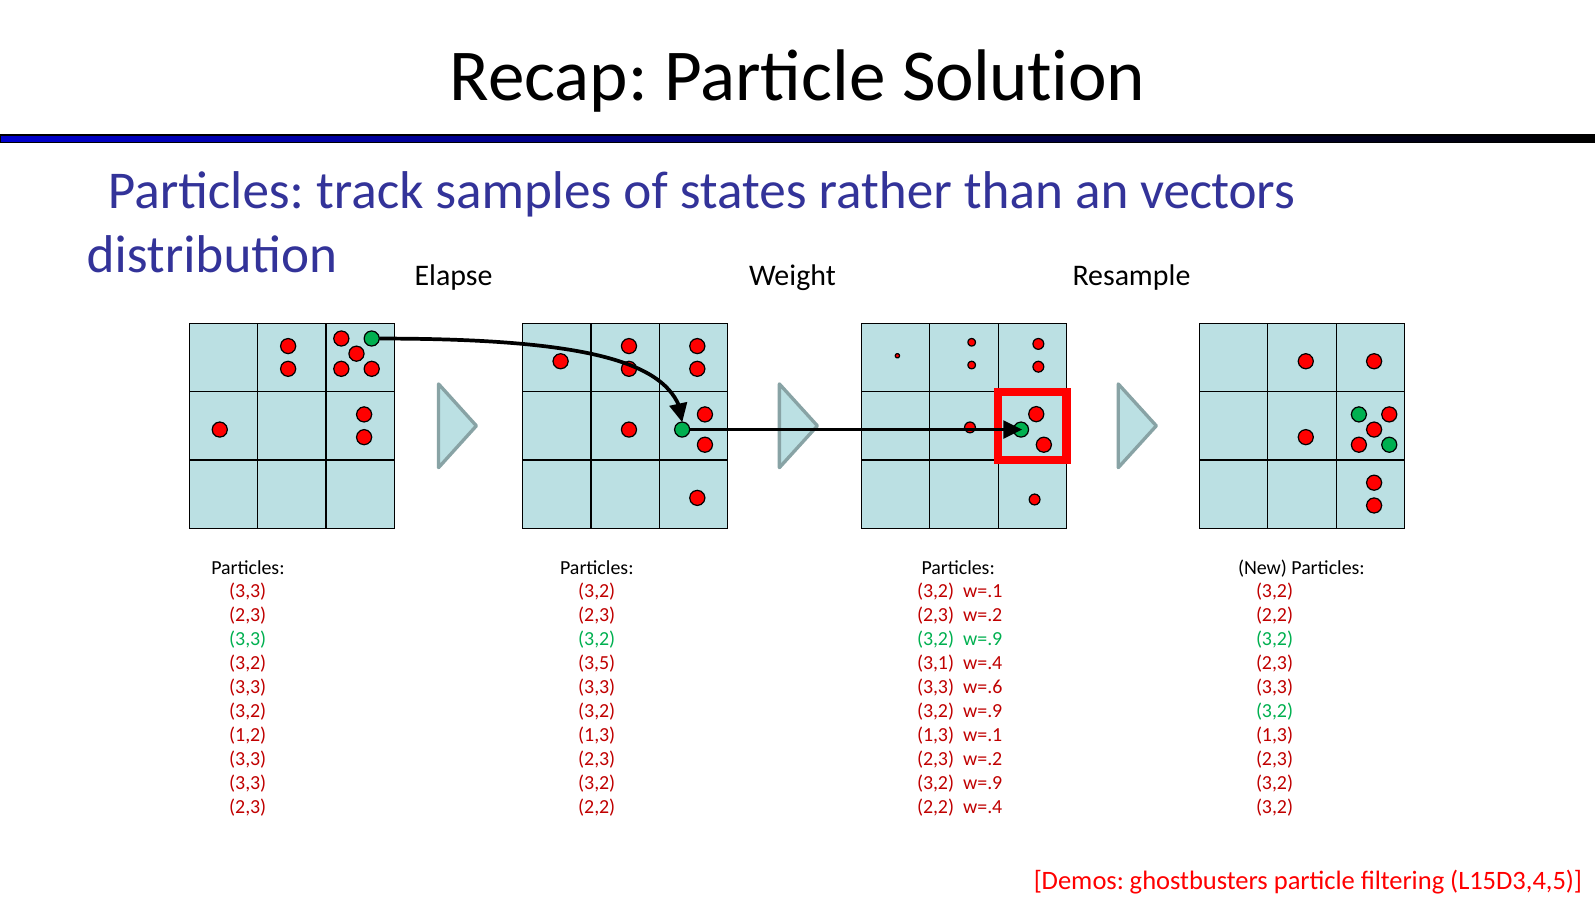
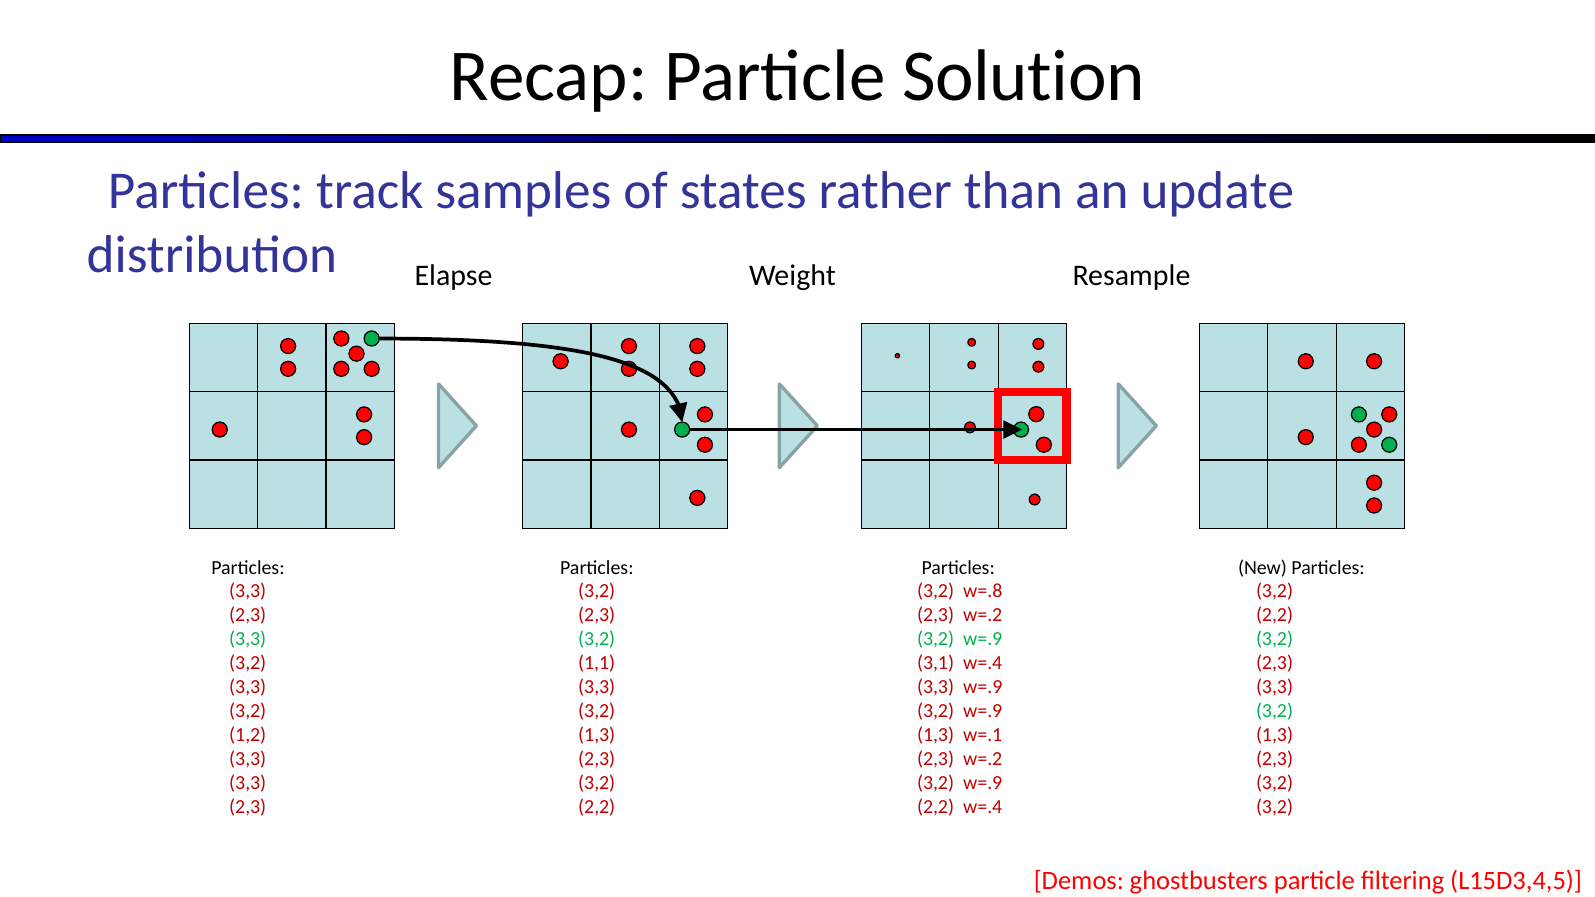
vectors: vectors -> update (1217, 191)
3,2 w=.1: w=.1 -> w=.8 (983, 591)
3,5: 3,5 -> 1,1 (597, 663)
3,3 w=.6: w=.6 -> w=.9 (983, 687)
